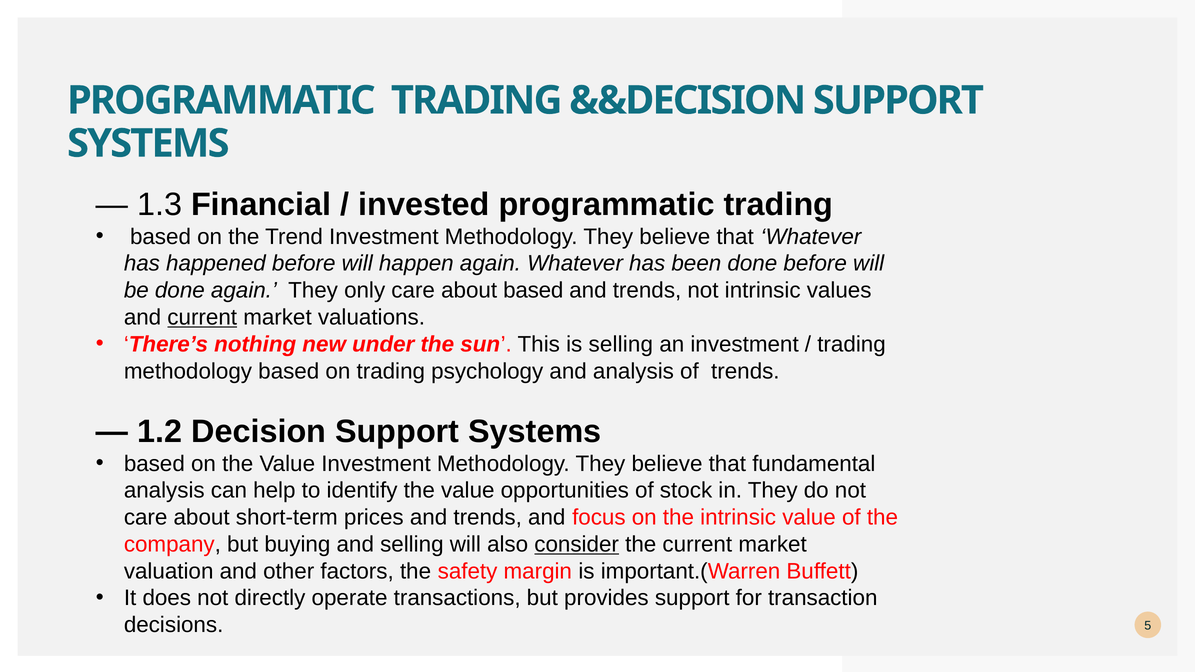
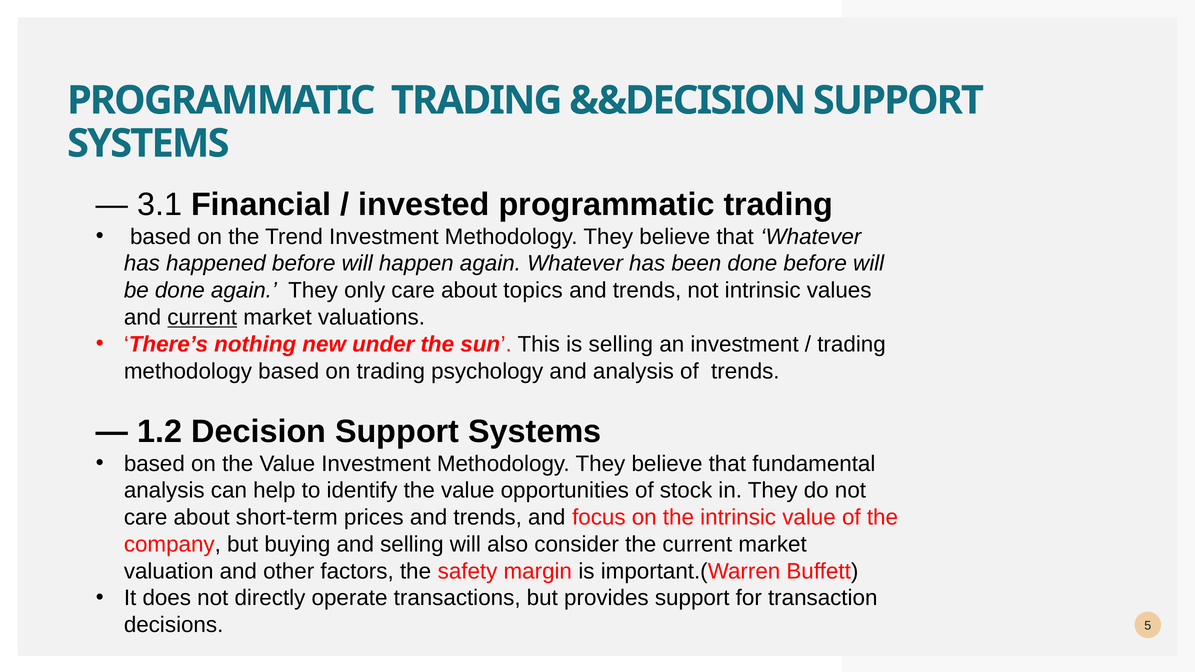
1.3: 1.3 -> 3.1 (160, 205)
about based: based -> topics (533, 291)
consider underline: present -> none (577, 544)
